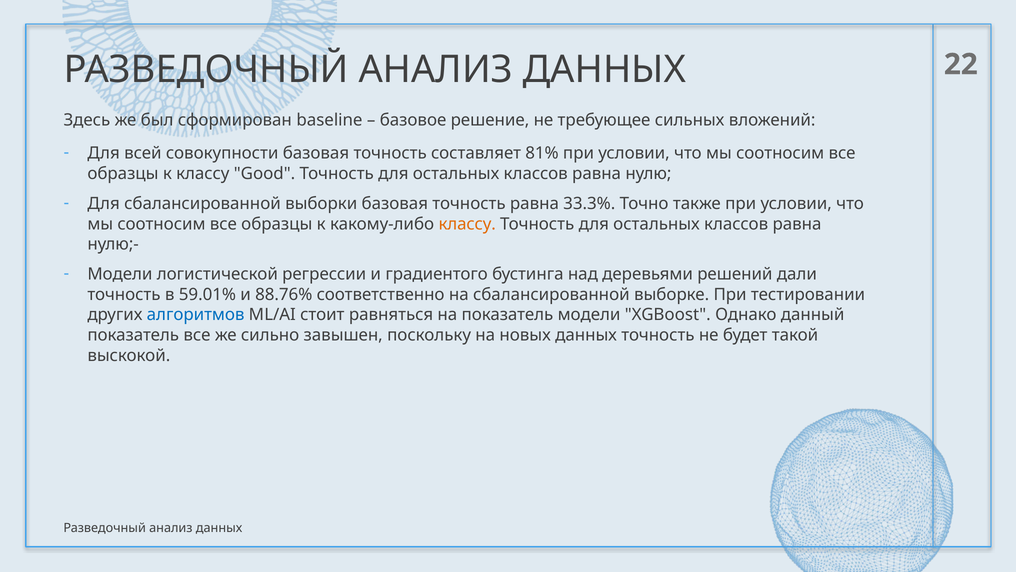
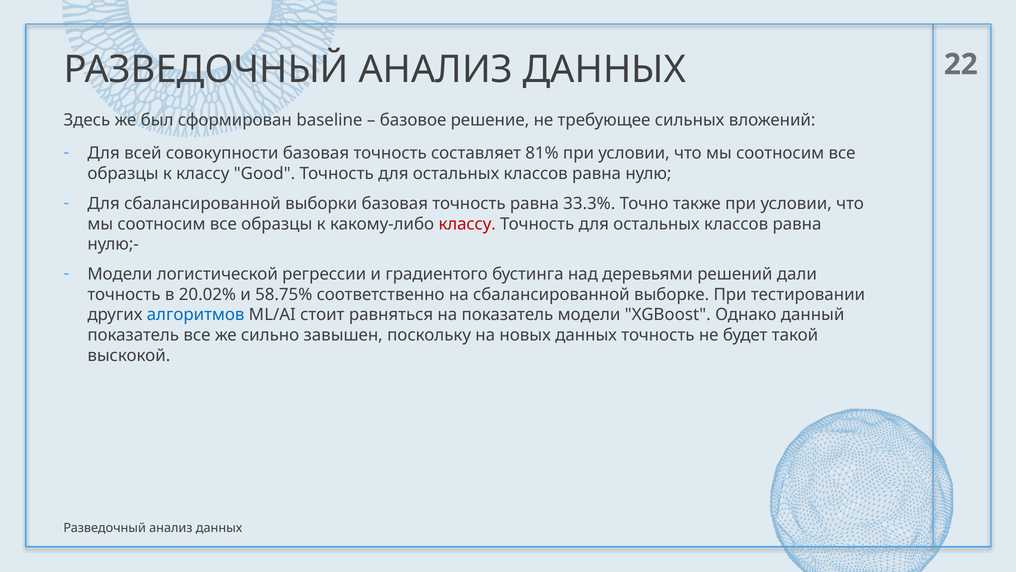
классу colour: orange -> red (467, 224)
59.01%: 59.01% -> 20.02% (207, 294)
88.76%: 88.76% -> 58.75% (284, 294)
